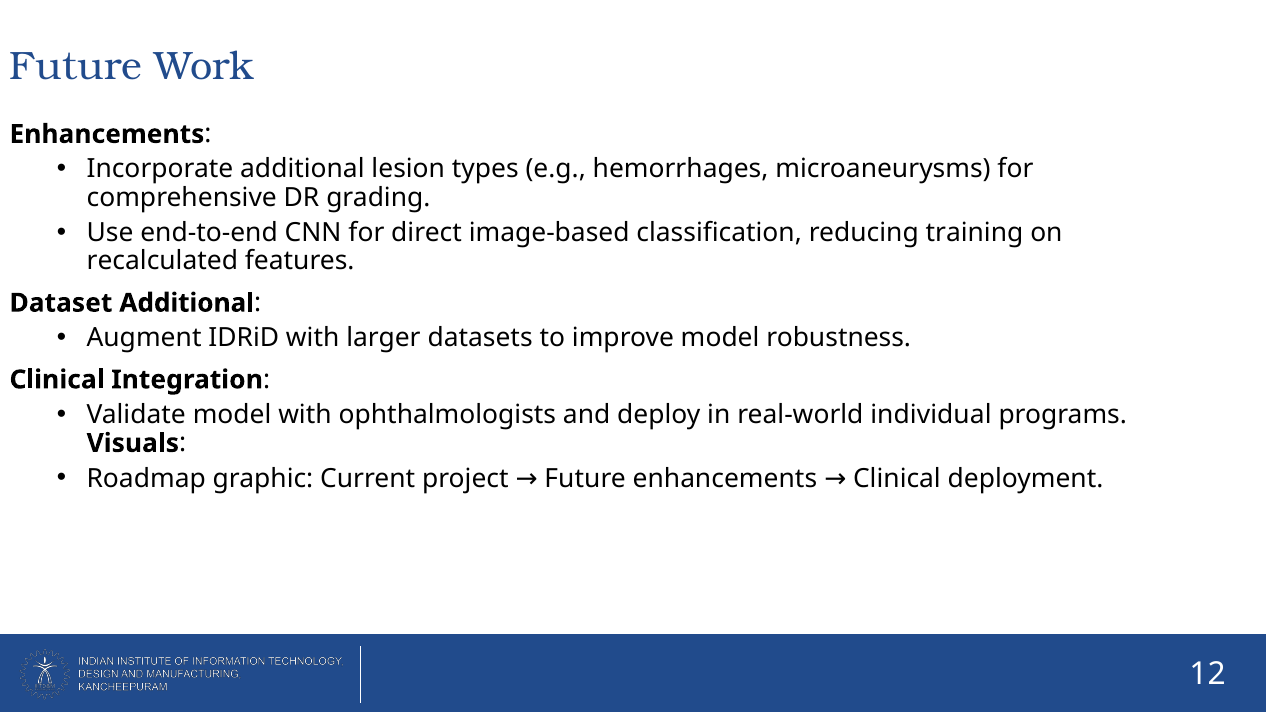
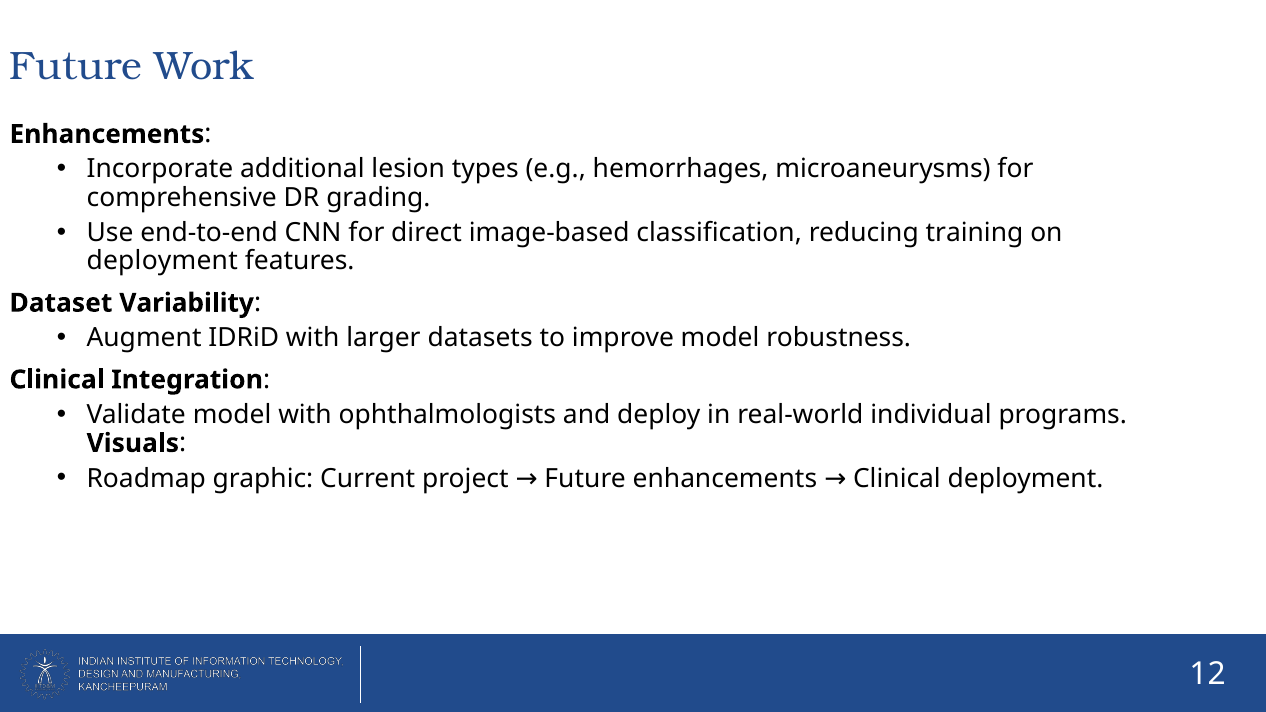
recalculated: recalculated -> deployment (162, 261)
Dataset Additional: Additional -> Variability (187, 303)
